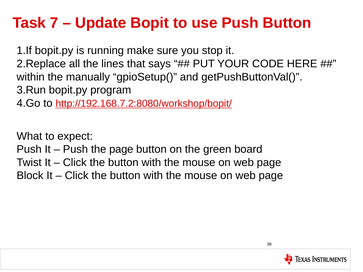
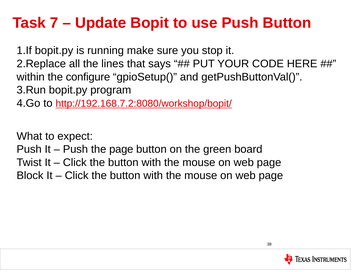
manually: manually -> configure (88, 77)
